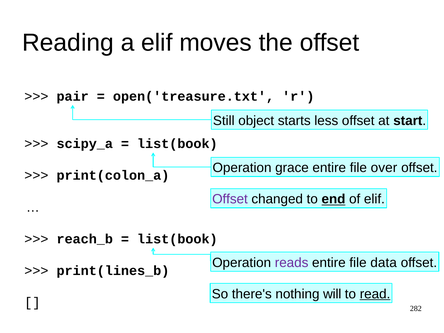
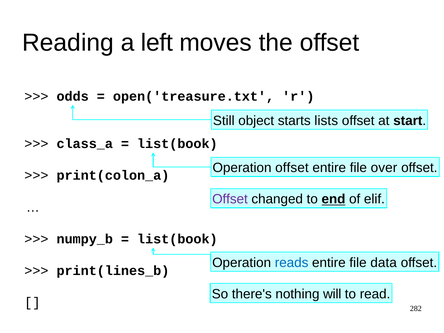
a elif: elif -> left (157, 43)
pair: pair -> odds (73, 96)
less: less -> lists (326, 121)
scipy_a: scipy_a -> class_a (85, 144)
Operation grace: grace -> offset (292, 168)
reach_b: reach_b -> numpy_b (85, 239)
reads colour: purple -> blue (292, 263)
read underline: present -> none (375, 294)
